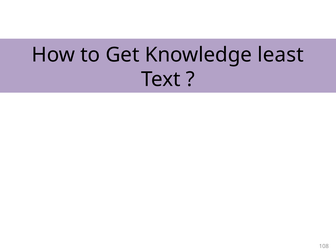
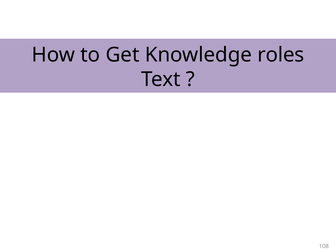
least: least -> roles (281, 55)
